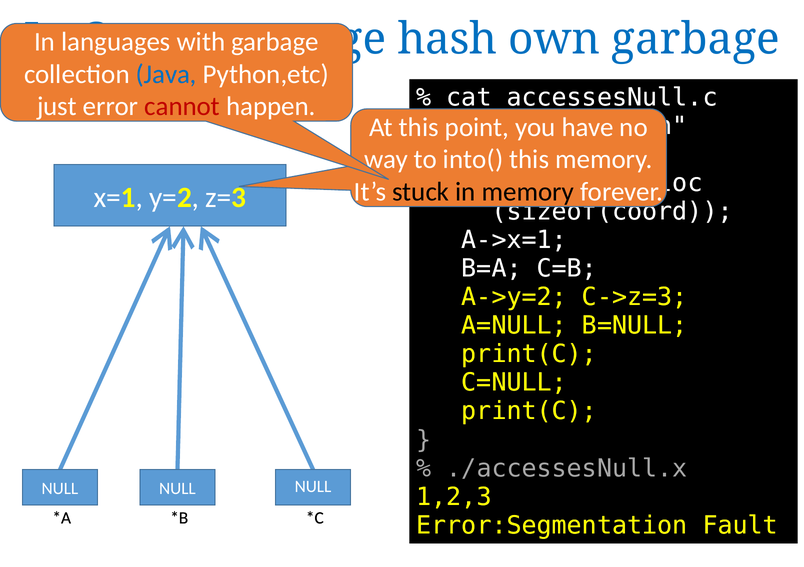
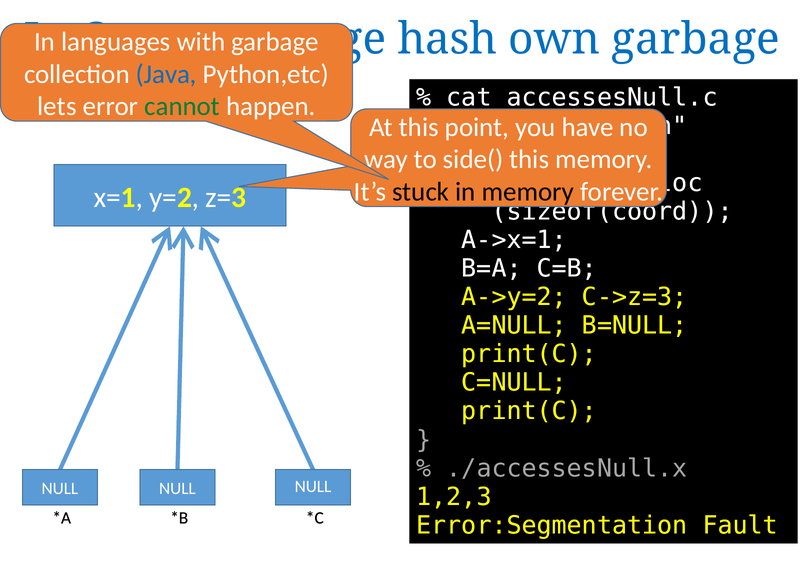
just: just -> lets (57, 106)
cannot colour: red -> green (182, 106)
into(: into( -> side( (473, 159)
